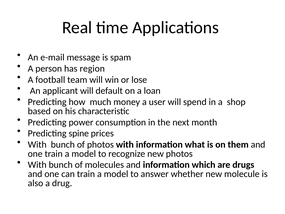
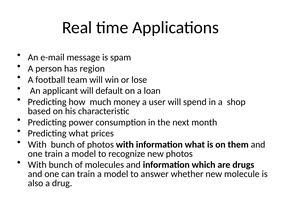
Predicting spine: spine -> what (79, 133)
